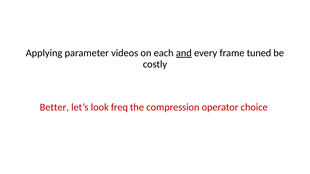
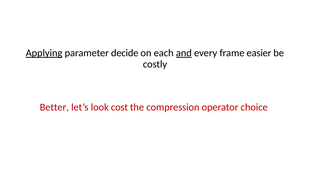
Applying underline: none -> present (44, 53)
videos: videos -> decide (125, 53)
tuned: tuned -> easier (259, 53)
freq: freq -> cost (119, 107)
